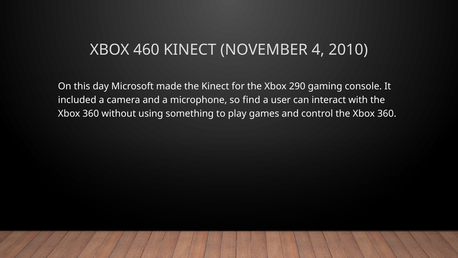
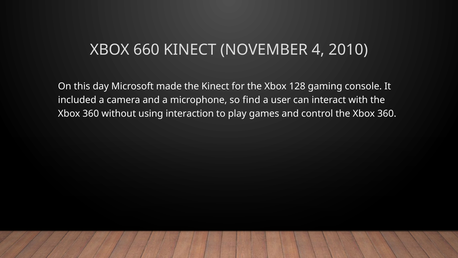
460: 460 -> 660 (146, 50)
290: 290 -> 128 (297, 86)
something: something -> interaction (190, 114)
